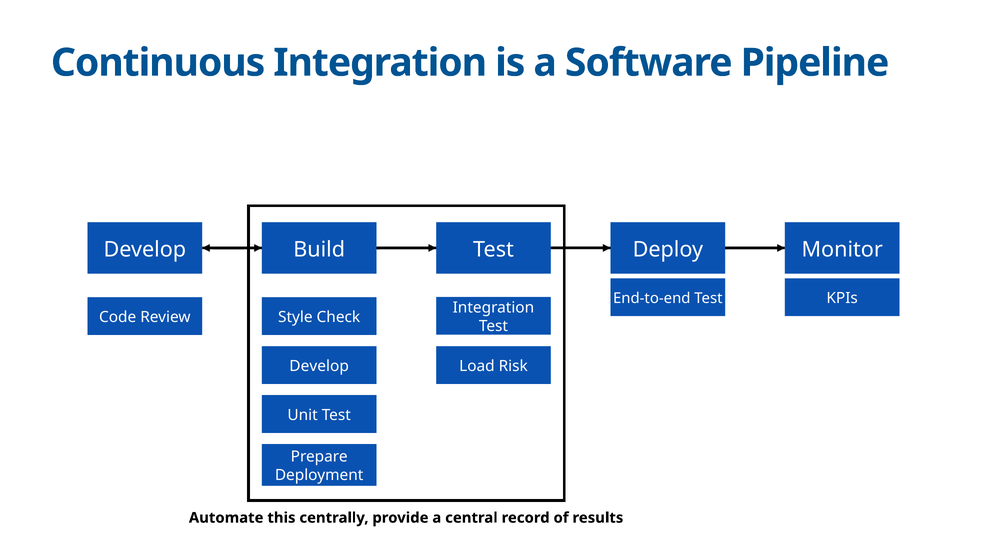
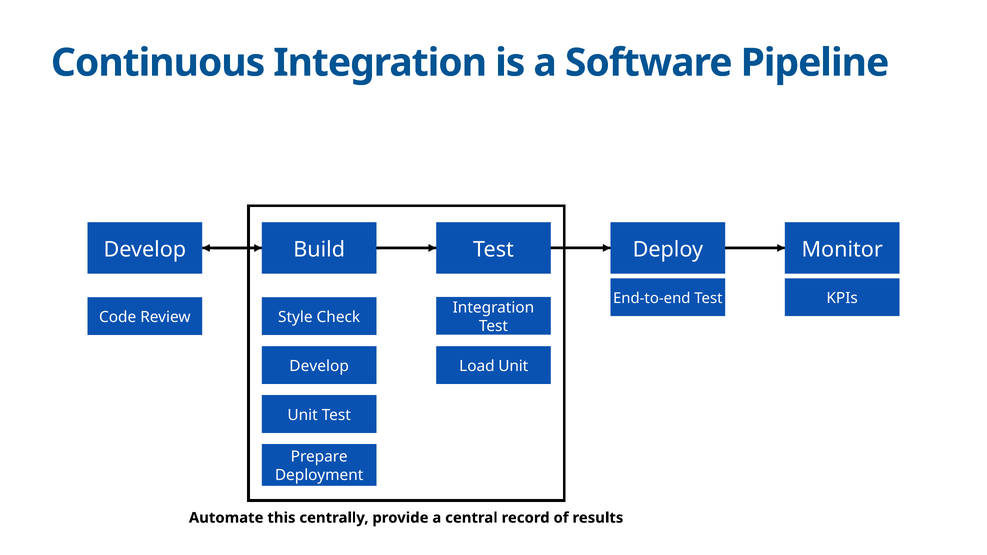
Load Risk: Risk -> Unit (513, 366)
